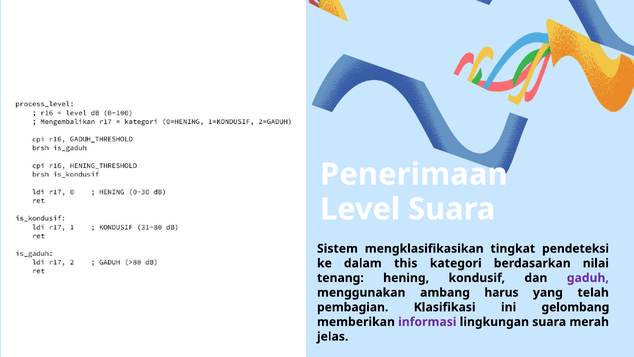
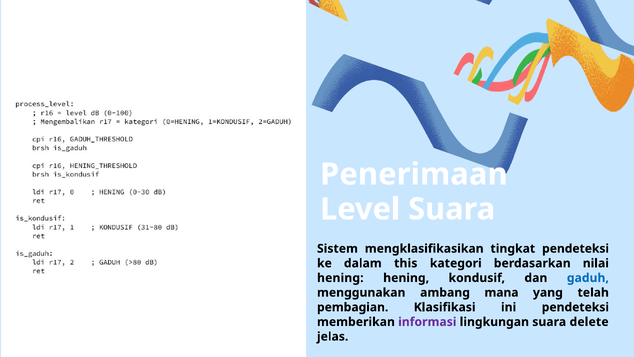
tenang: tenang -> hening (340, 278)
gaduh colour: purple -> blue (588, 278)
harus: harus -> mana (501, 292)
ini gelombang: gelombang -> pendeteksi (575, 307)
merah: merah -> delete (589, 322)
